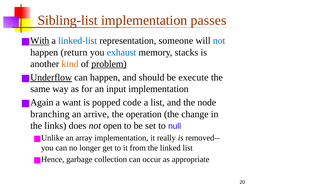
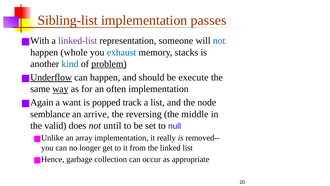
With underline: present -> none (40, 41)
linked-list colour: blue -> purple (78, 41)
return: return -> whole (74, 52)
kind colour: orange -> blue (70, 64)
way underline: none -> present (60, 89)
input: input -> often (116, 89)
code: code -> track (132, 102)
branching: branching -> semblance (50, 114)
operation: operation -> reversing (144, 114)
change: change -> middle (195, 114)
links: links -> valid (55, 125)
open: open -> until (112, 125)
